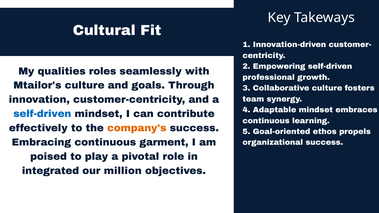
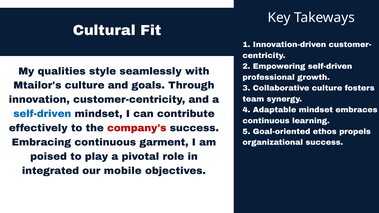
roles: roles -> style (103, 71)
company's colour: orange -> red (137, 128)
million: million -> mobile (123, 171)
